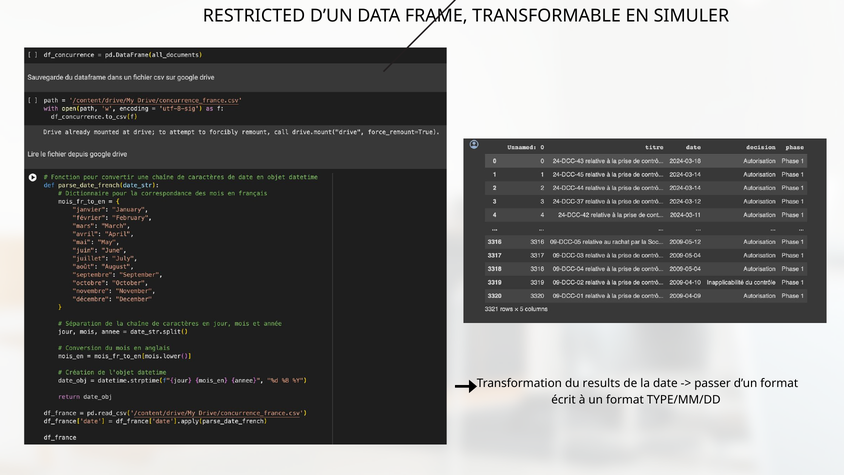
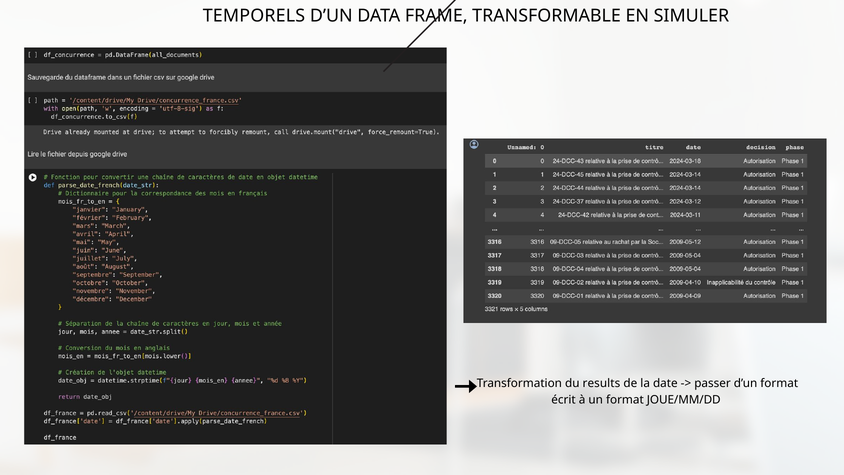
RESTRICTED: RESTRICTED -> TEMPORELS (254, 16)
TYPE/MM/DD: TYPE/MM/DD -> JOUE/MM/DD (684, 400)
